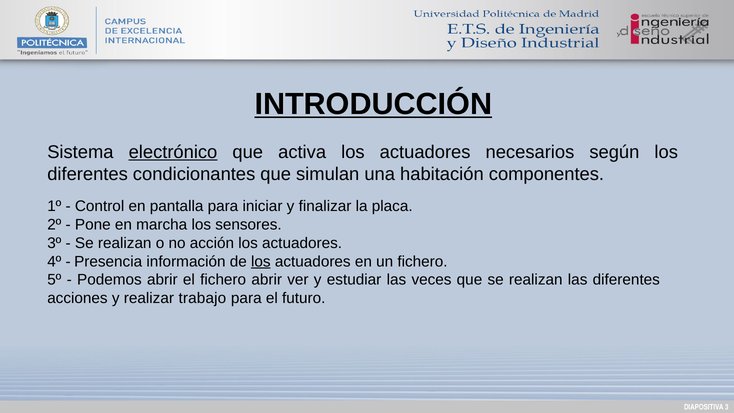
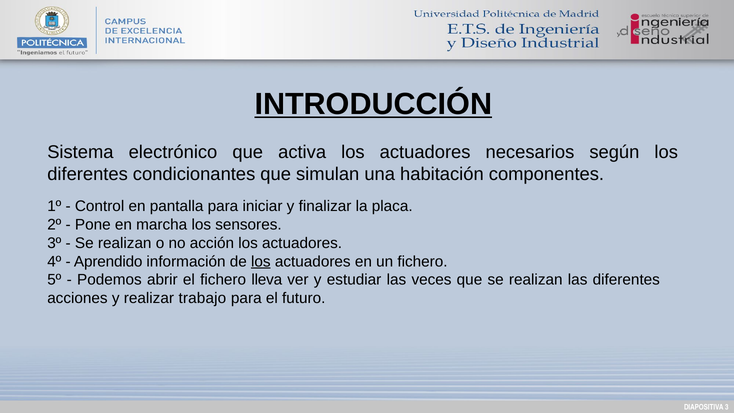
electrónico underline: present -> none (173, 152)
Presencia: Presencia -> Aprendido (108, 261)
fichero abrir: abrir -> lleva (267, 280)
